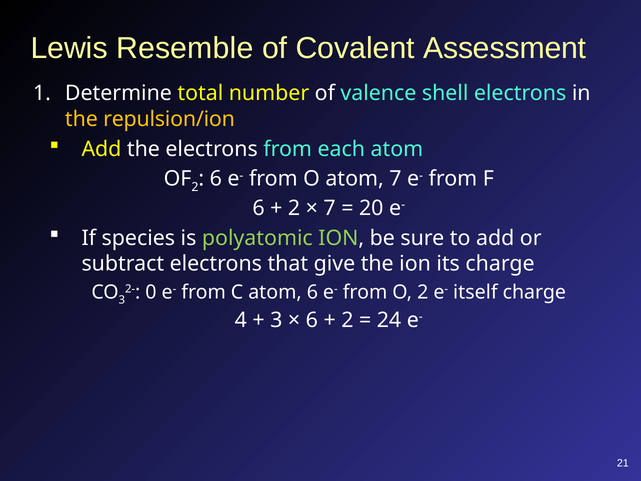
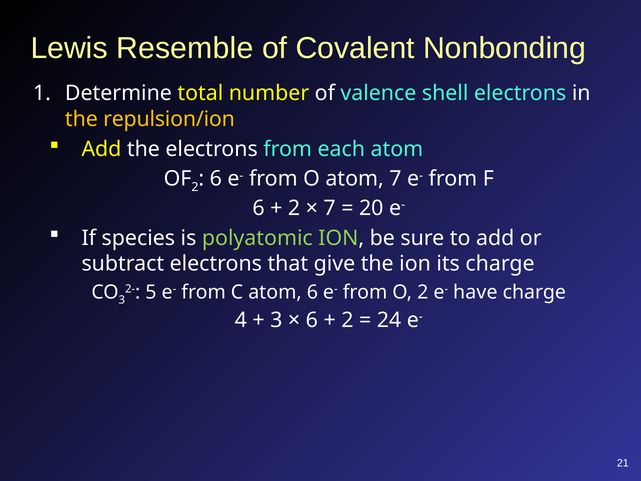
Assessment: Assessment -> Nonbonding (505, 48)
0: 0 -> 5 (151, 292)
itself: itself -> have (475, 292)
